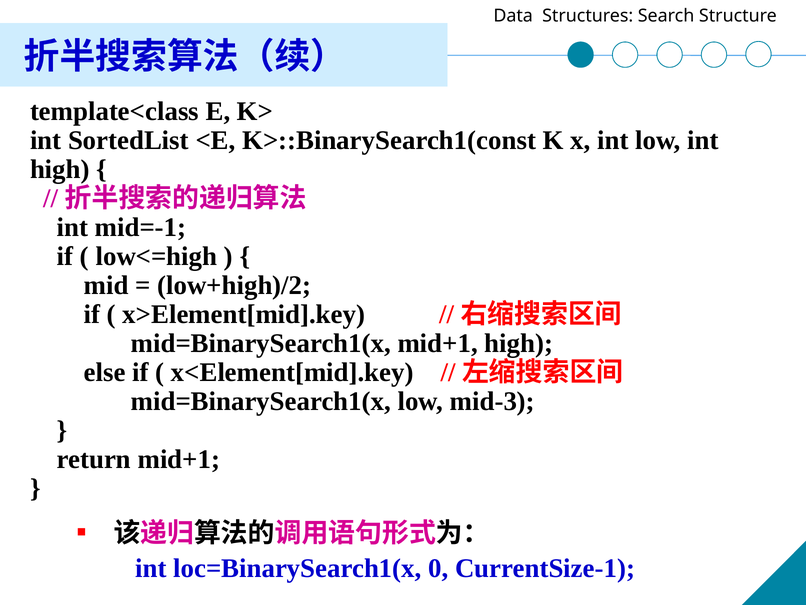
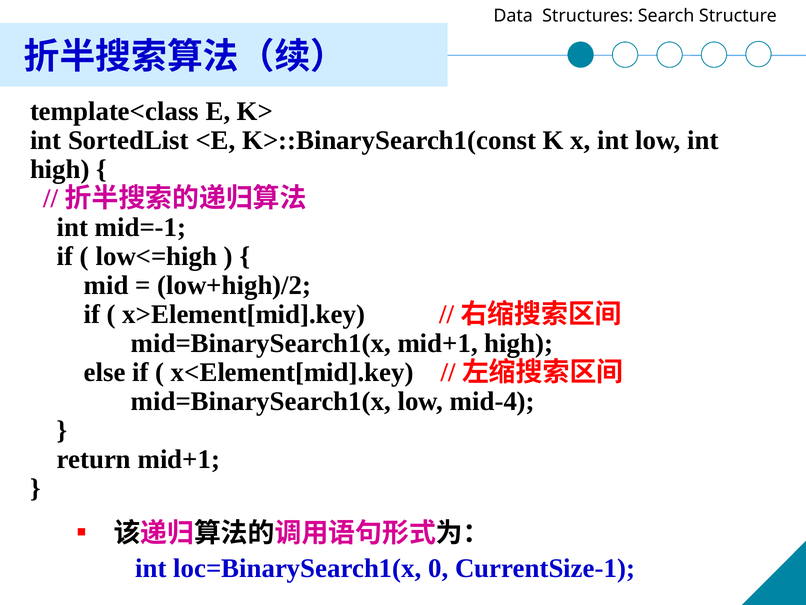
mid-3: mid-3 -> mid-4 (492, 401)
